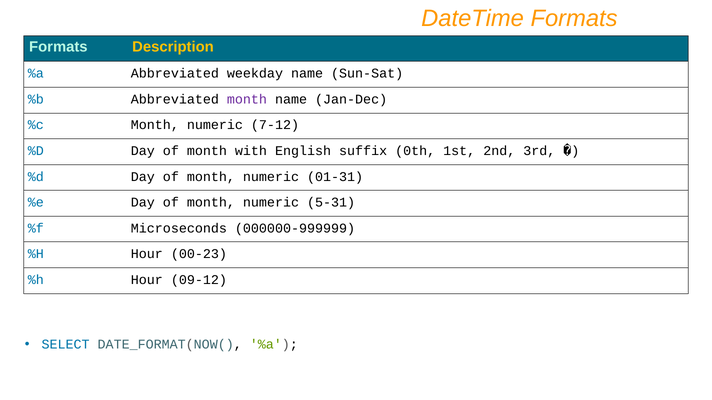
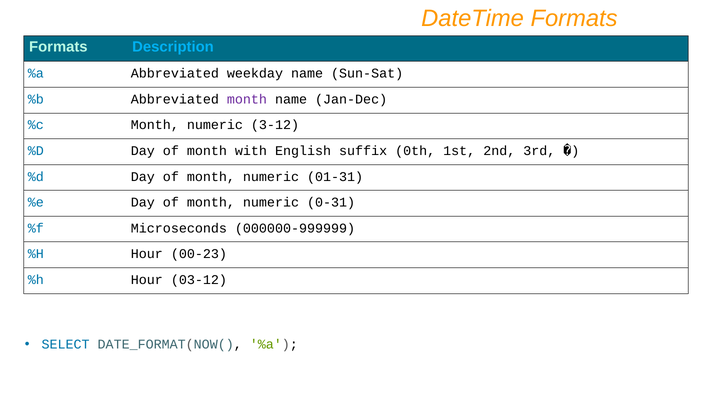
Description colour: yellow -> light blue (173, 47)
7-12: 7-12 -> 3-12 (275, 125)
5-31: 5-31 -> 0-31 (331, 203)
09-12: 09-12 -> 03-12 (199, 280)
